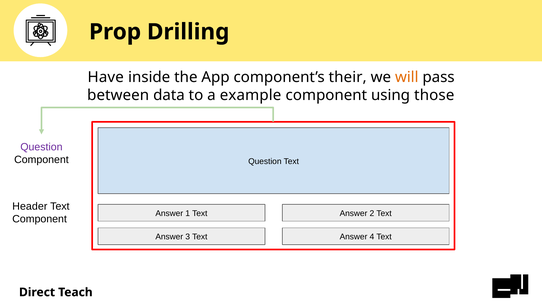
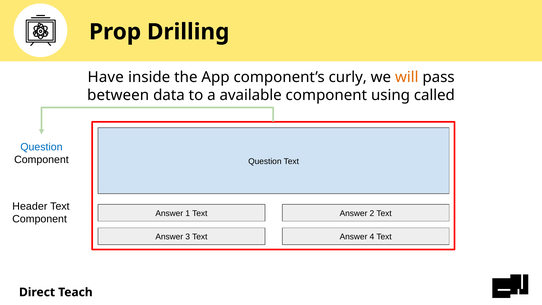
their: their -> curly (348, 77)
example: example -> available (251, 95)
those: those -> called (434, 95)
Question colour: purple -> blue (41, 147)
